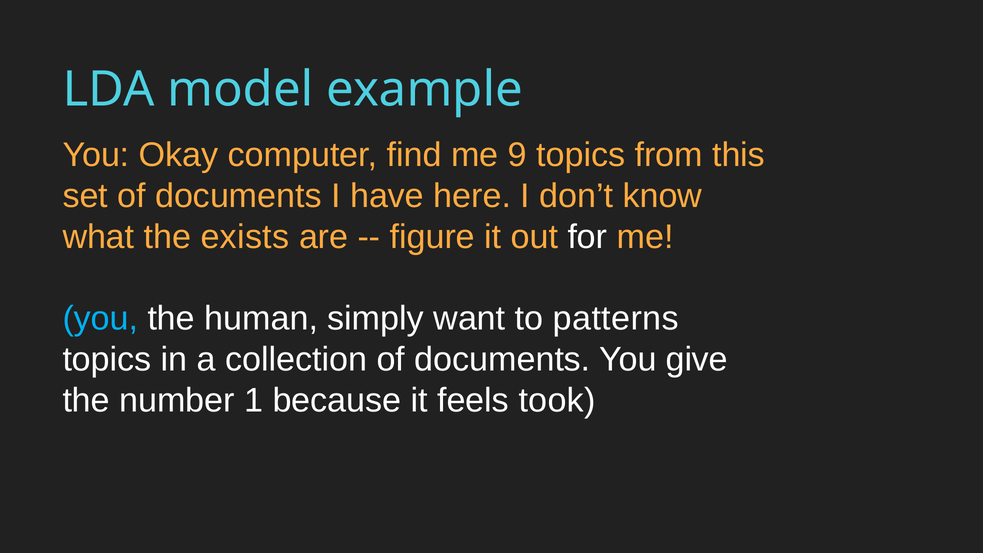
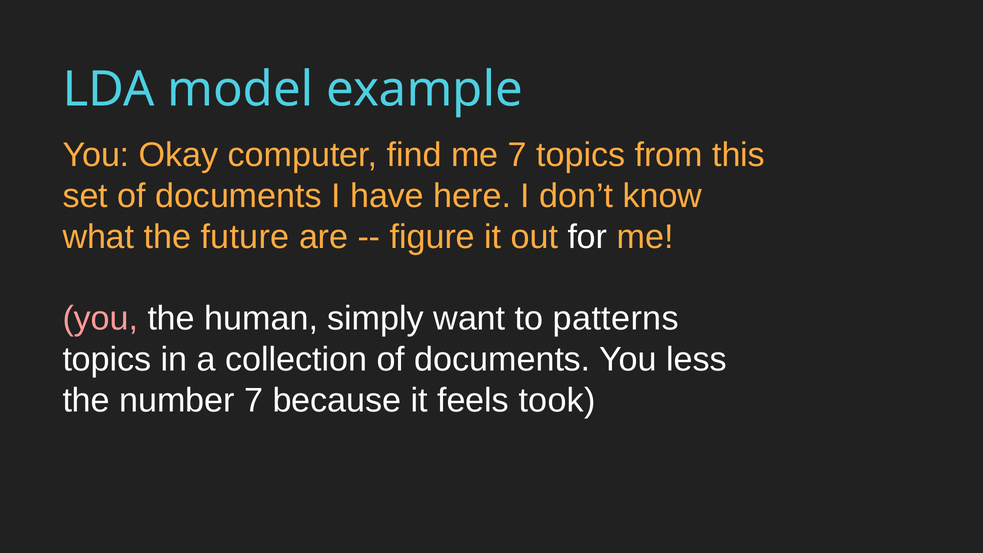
me 9: 9 -> 7 (517, 155)
exists: exists -> future (245, 237)
you colour: light blue -> pink (100, 319)
give: give -> less (697, 360)
number 1: 1 -> 7 (254, 401)
